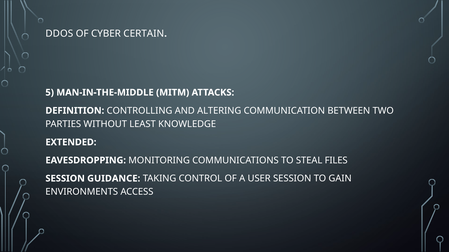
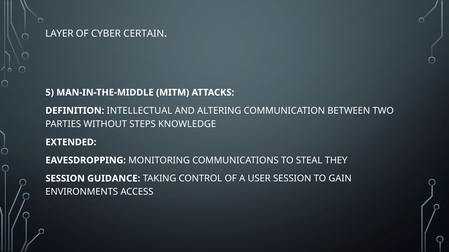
DDOS: DDOS -> LAYER (59, 34)
CONTROLLING: CONTROLLING -> INTELLECTUAL (139, 111)
LEAST: LEAST -> STEPS (143, 124)
FILES: FILES -> THEY (336, 161)
